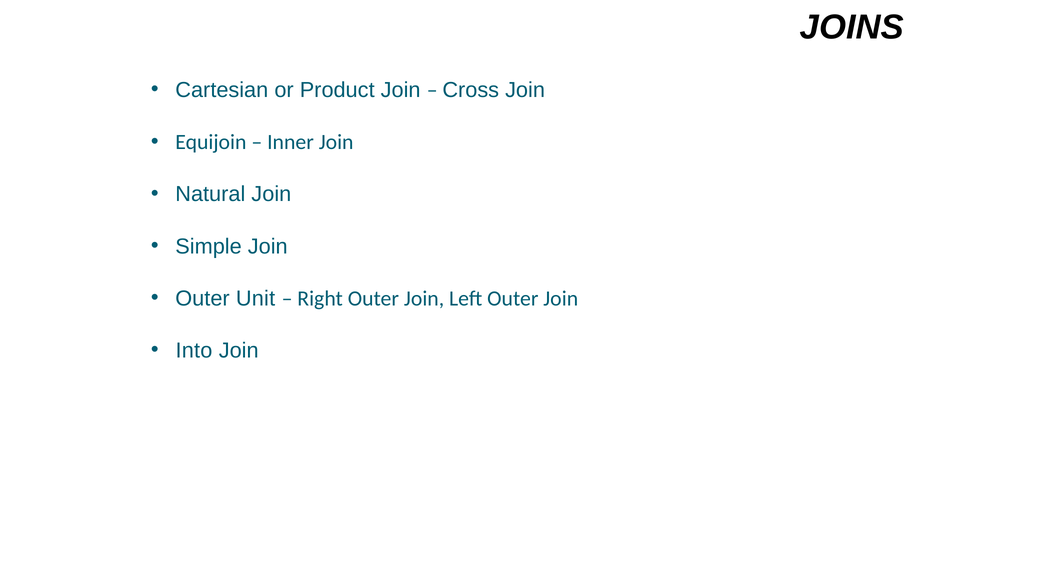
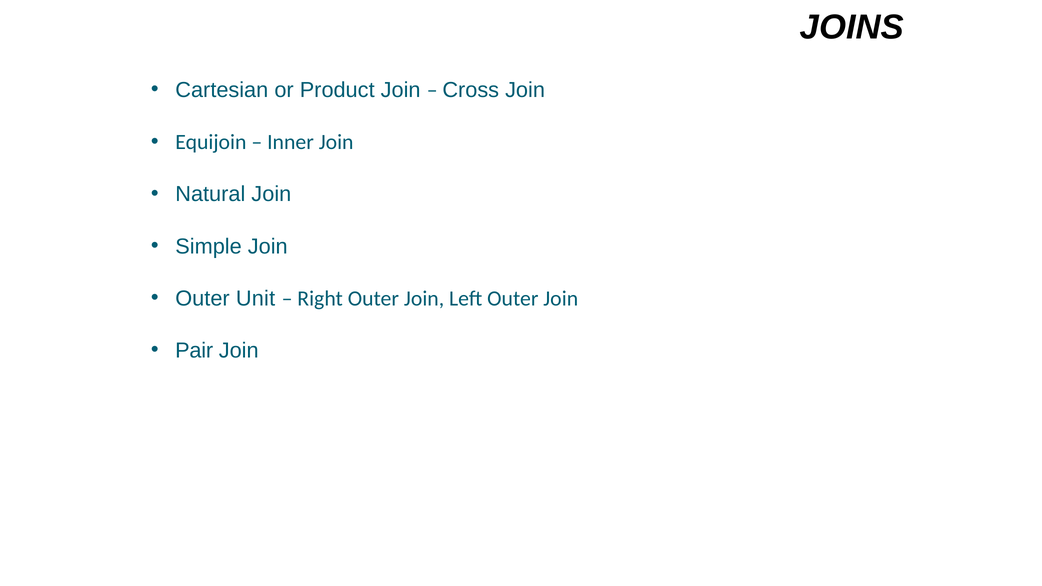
Into: Into -> Pair (194, 351)
